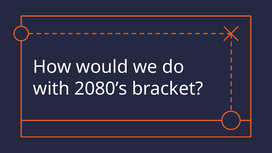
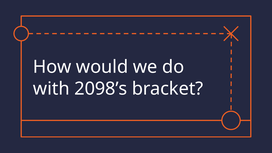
2080’s: 2080’s -> 2098’s (101, 89)
